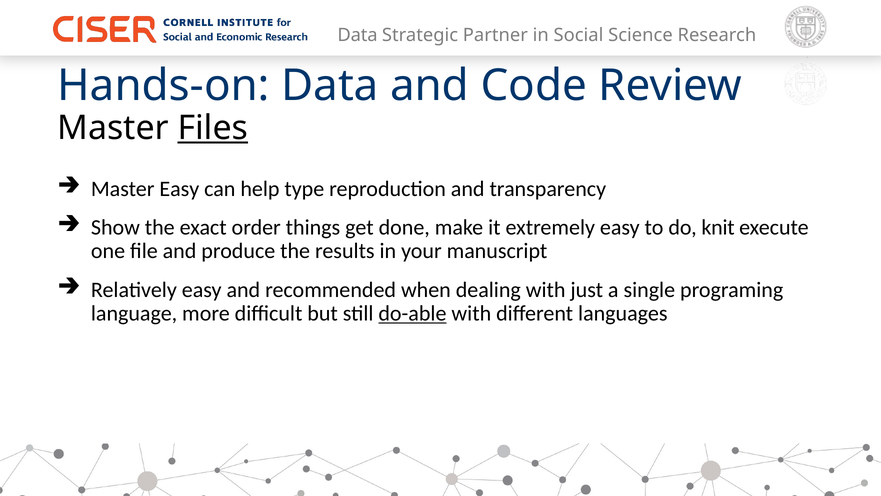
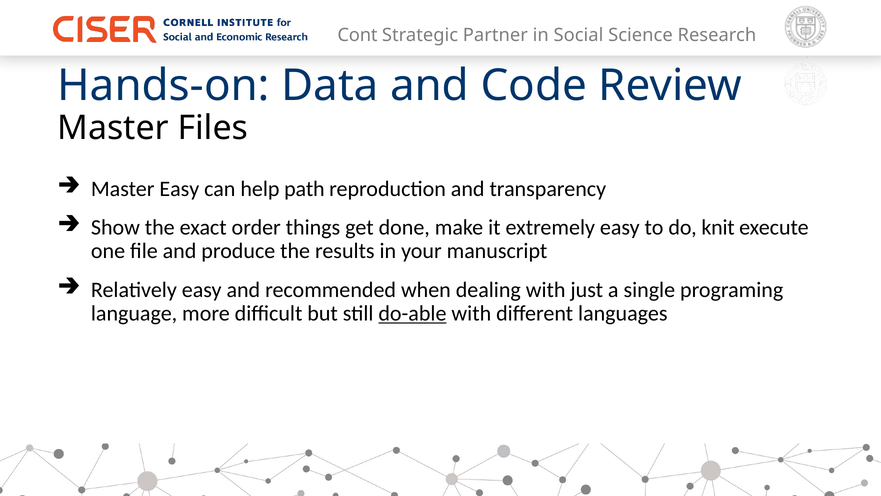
Data: Data -> Cont (358, 35)
Files underline: present -> none (213, 128)
type: type -> path (304, 189)
